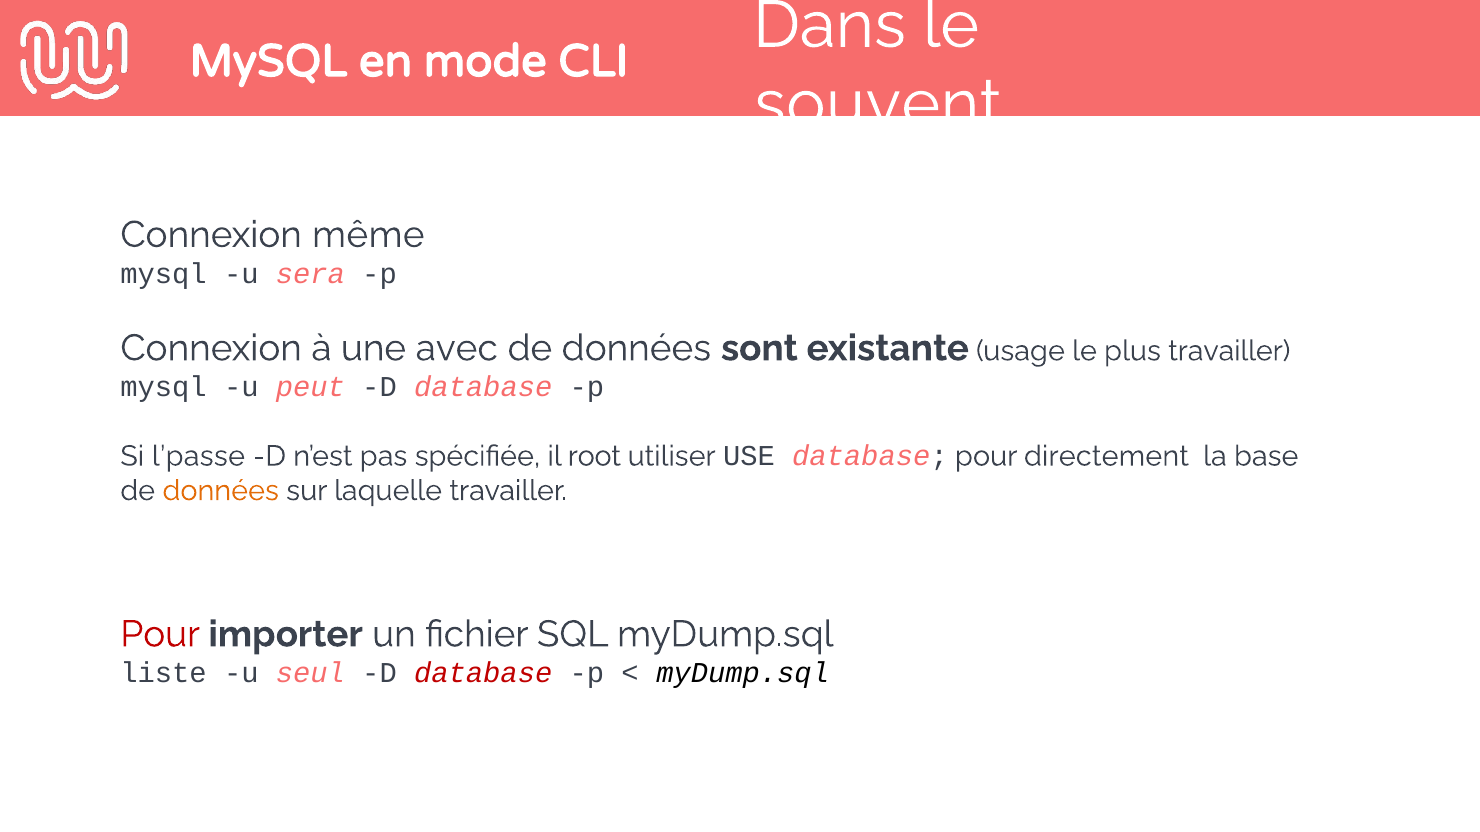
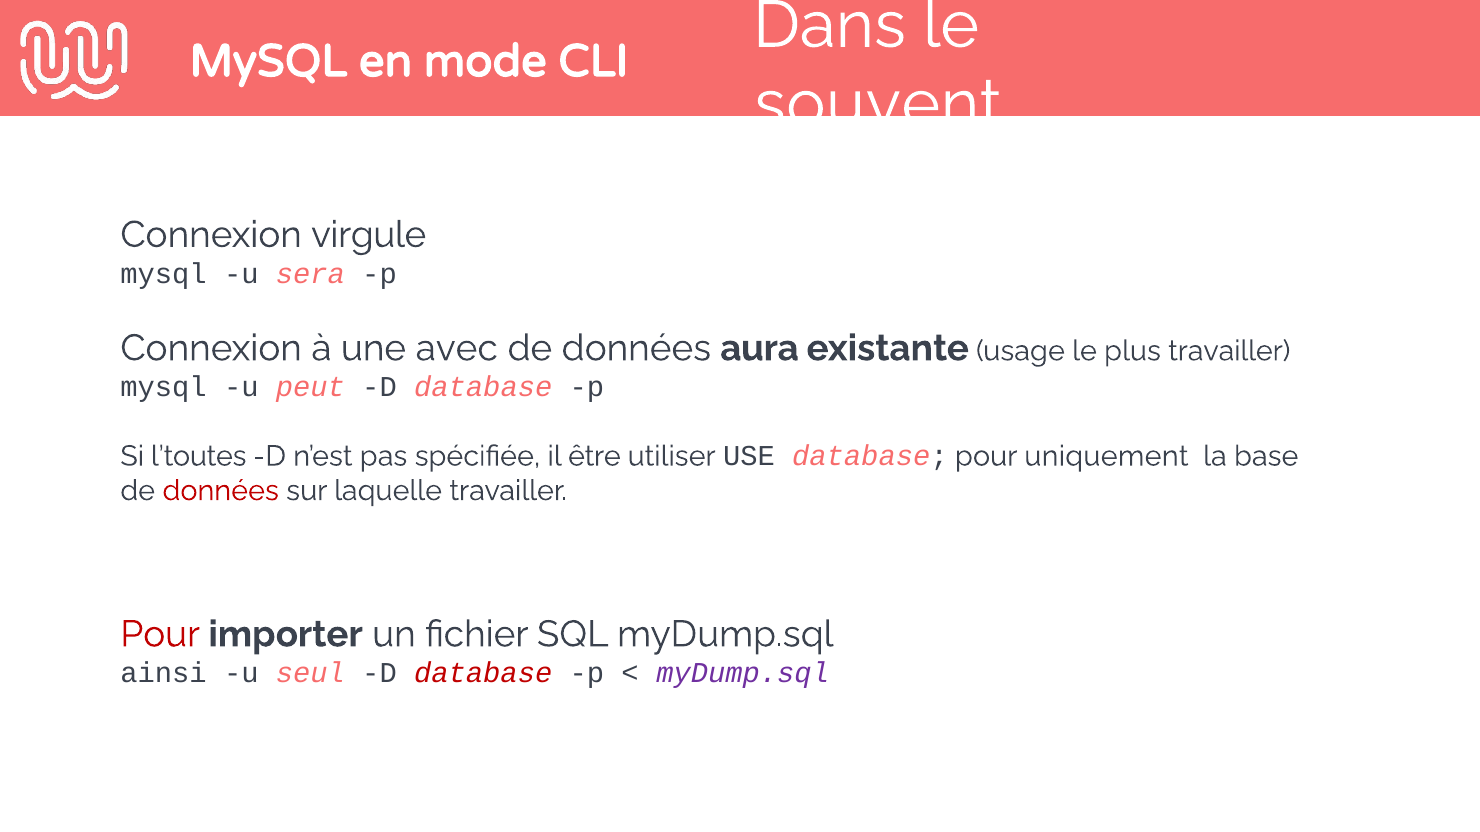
même: même -> virgule (369, 235)
sont: sont -> aura (759, 348)
l’passe: l’passe -> l’toutes (199, 456)
root: root -> être (594, 456)
directement: directement -> uniquement (1106, 456)
données colour: orange -> red (221, 491)
liste: liste -> ainsi (163, 674)
myDump.sql colour: black -> purple (743, 674)
